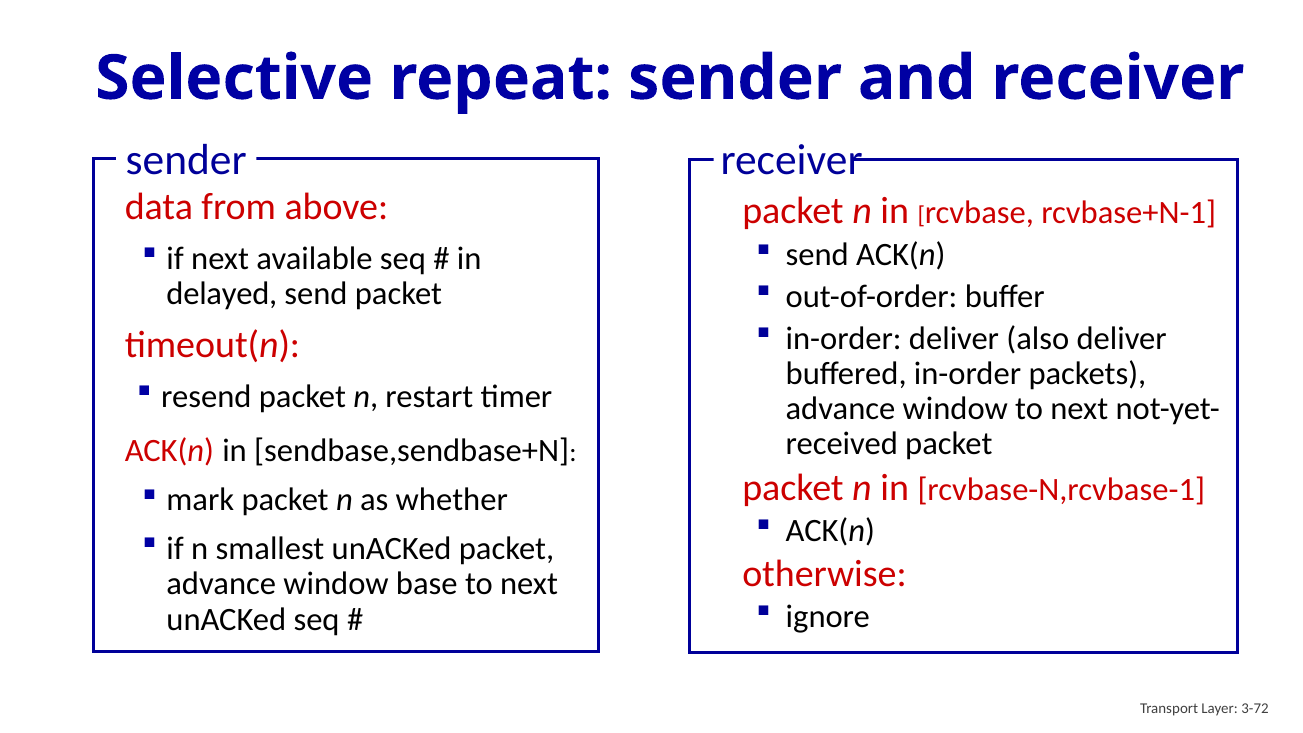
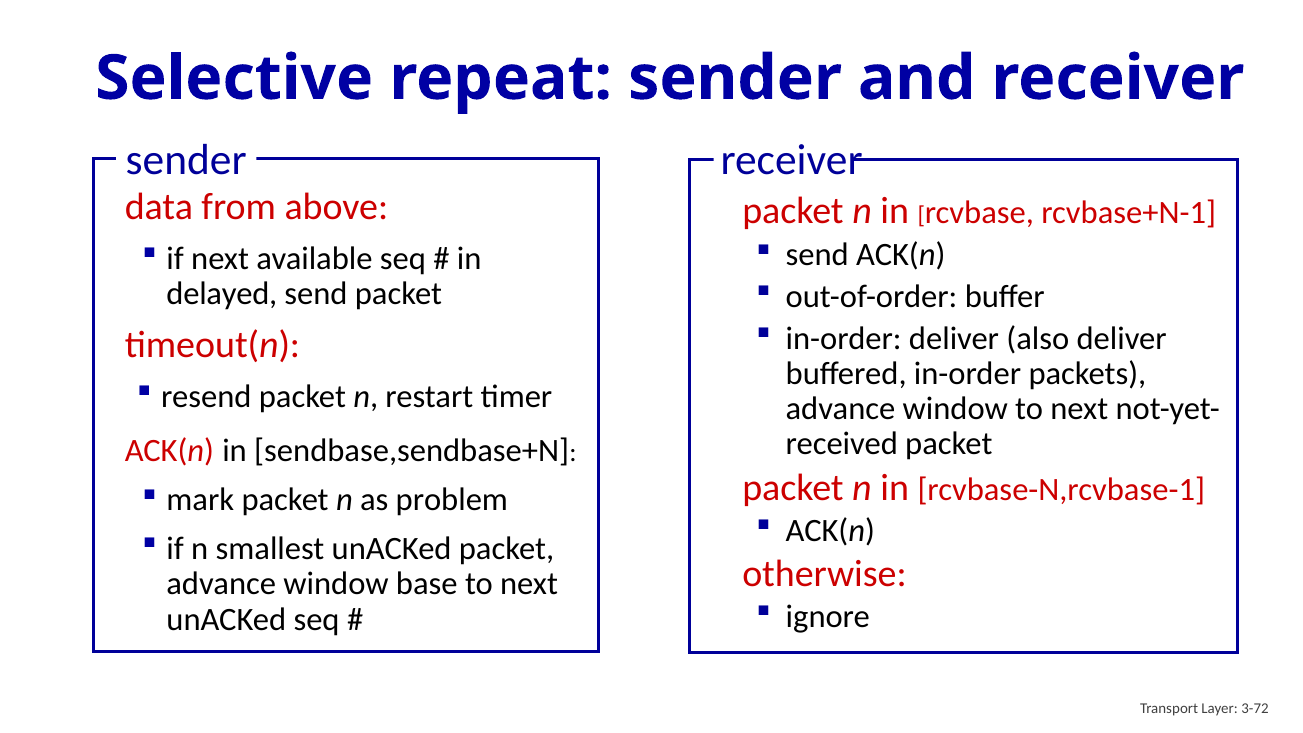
whether: whether -> problem (452, 500)
